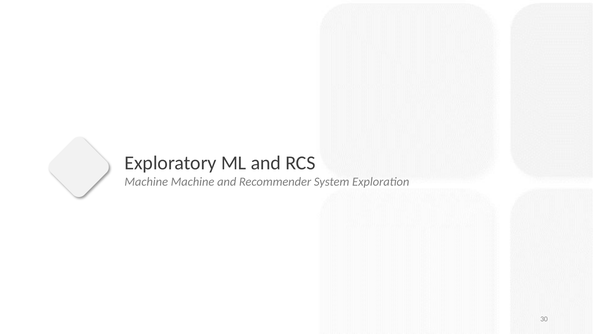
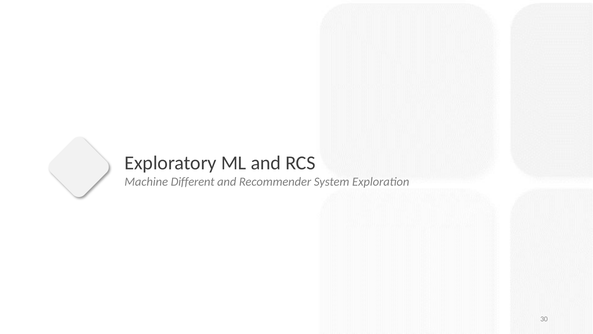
Machine Machine: Machine -> Different (193, 182)
